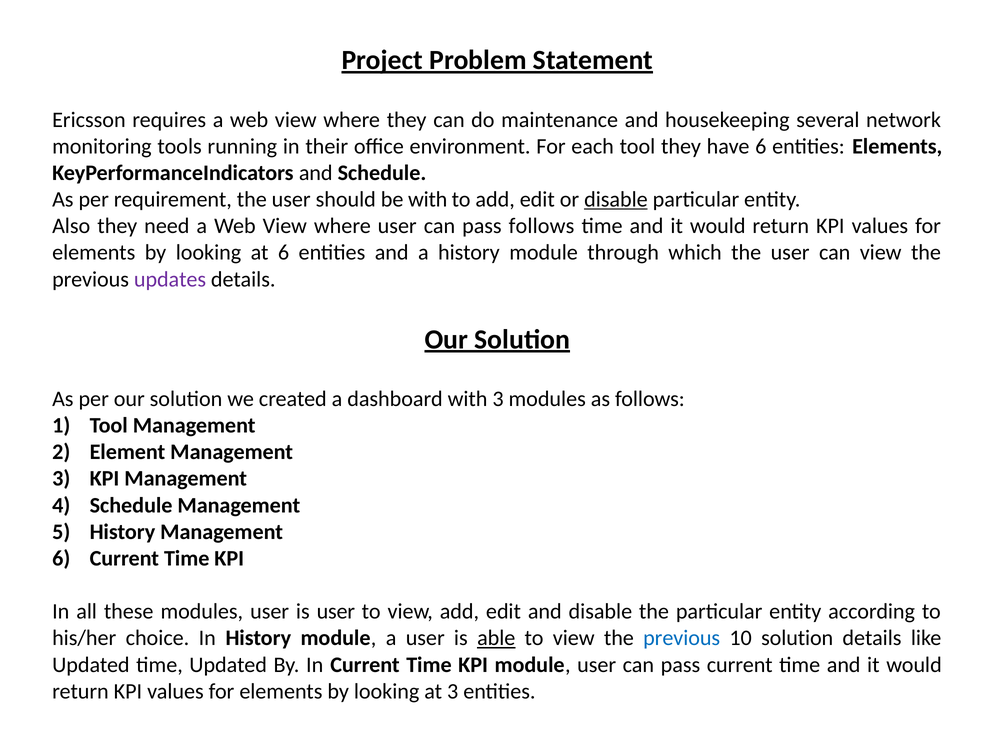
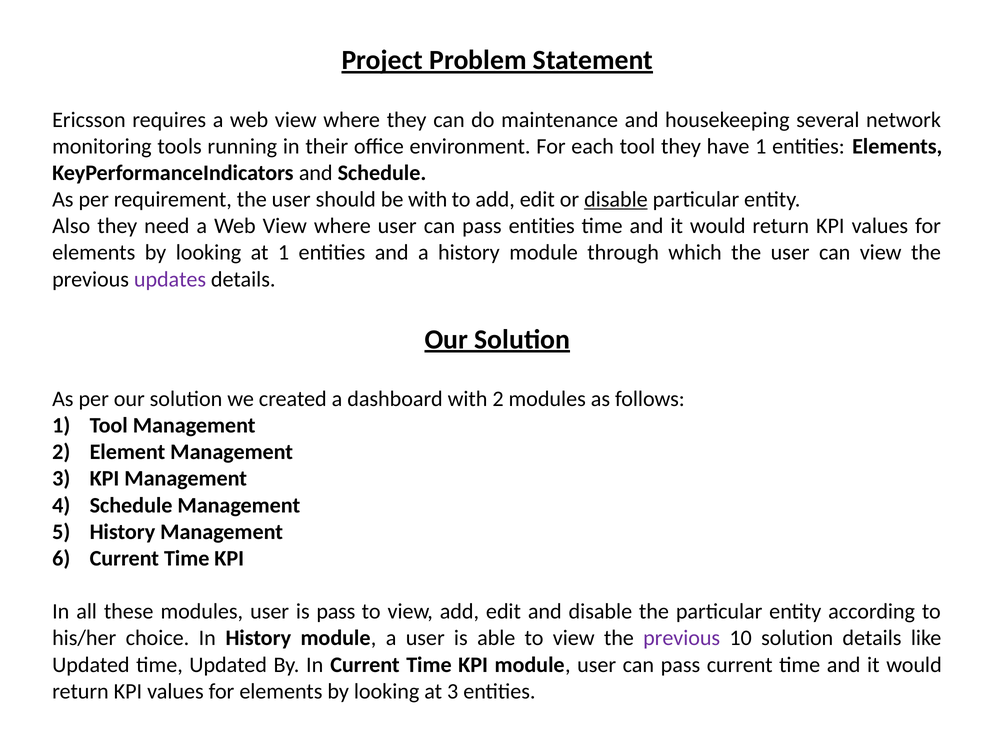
have 6: 6 -> 1 (761, 146)
pass follows: follows -> entities (542, 226)
at 6: 6 -> 1 (284, 253)
with 3: 3 -> 2 (498, 399)
is user: user -> pass (336, 612)
able underline: present -> none (496, 639)
previous colour: blue -> purple (682, 639)
